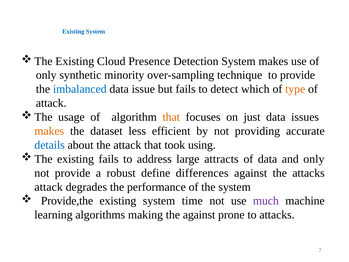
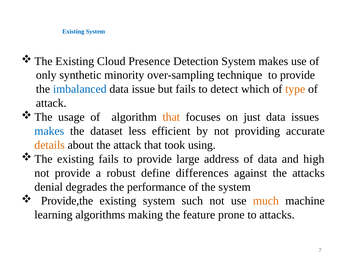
makes colour: orange -> blue (49, 131)
details colour: blue -> orange (50, 145)
fails to address: address -> provide (154, 159)
attracts: attracts -> address (222, 159)
and only: only -> high (314, 159)
attack: attack -> denial (49, 187)
time: time -> such (192, 201)
much colour: purple -> orange (266, 201)
the against: against -> feature (199, 215)
